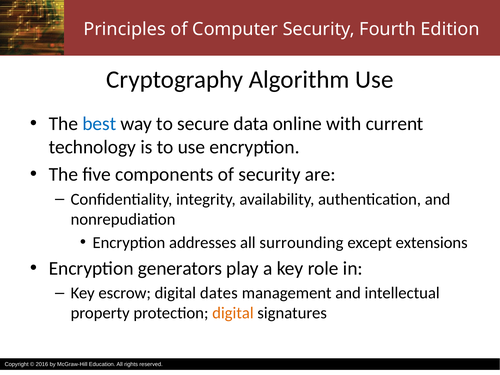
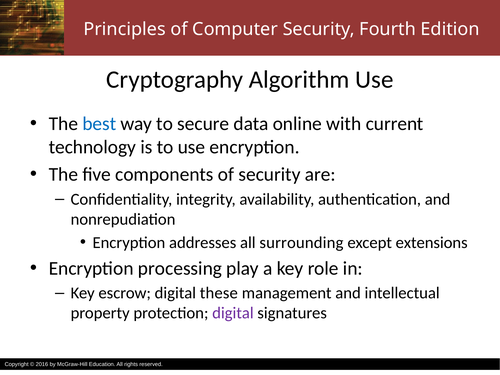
generators: generators -> processing (180, 268)
dates: dates -> these (219, 293)
digital colour: orange -> purple (233, 313)
